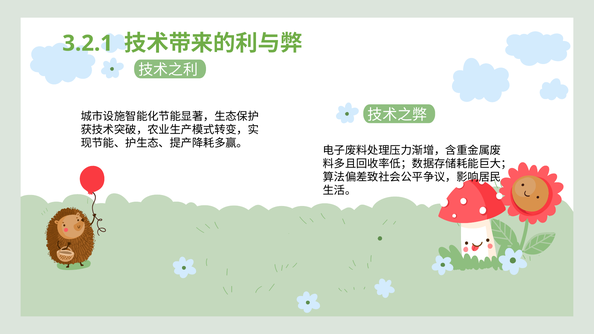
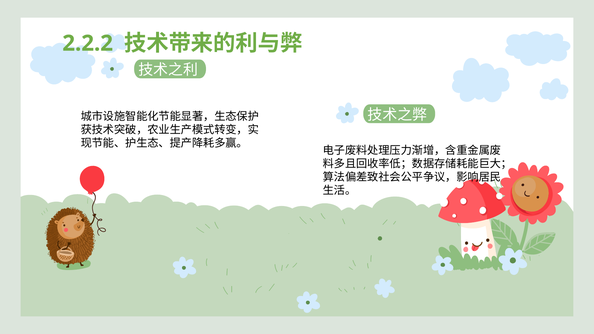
3.2.1: 3.2.1 -> 2.2.2 (88, 43)
